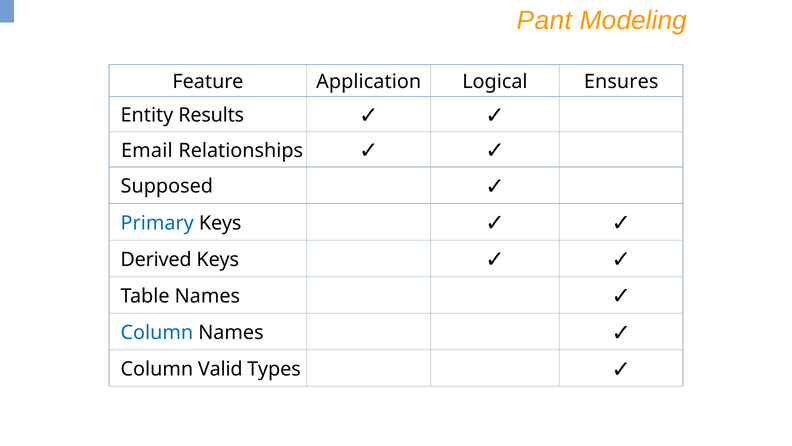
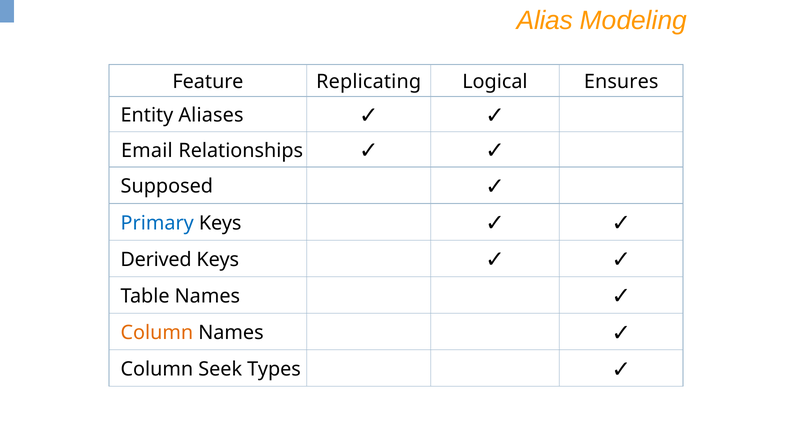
Pant: Pant -> Alias (545, 21)
Application: Application -> Replicating (369, 81)
Results: Results -> Aliases (211, 115)
Column colour: blue -> orange (157, 332)
Valid: Valid -> Seek (220, 369)
